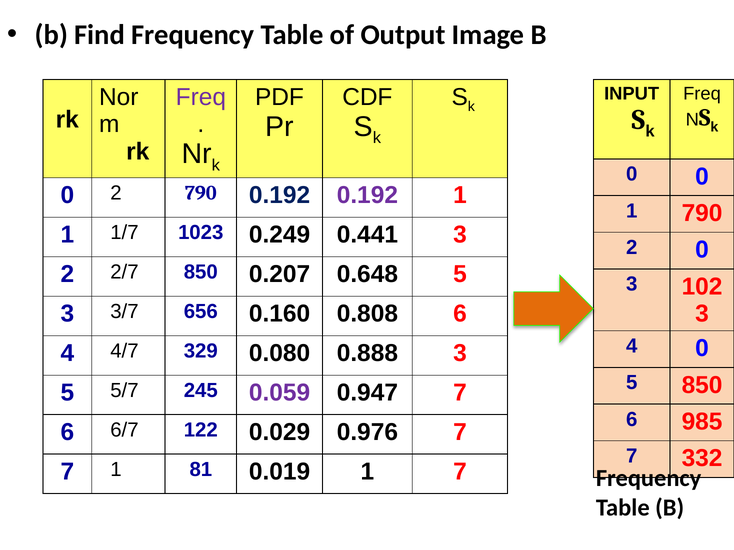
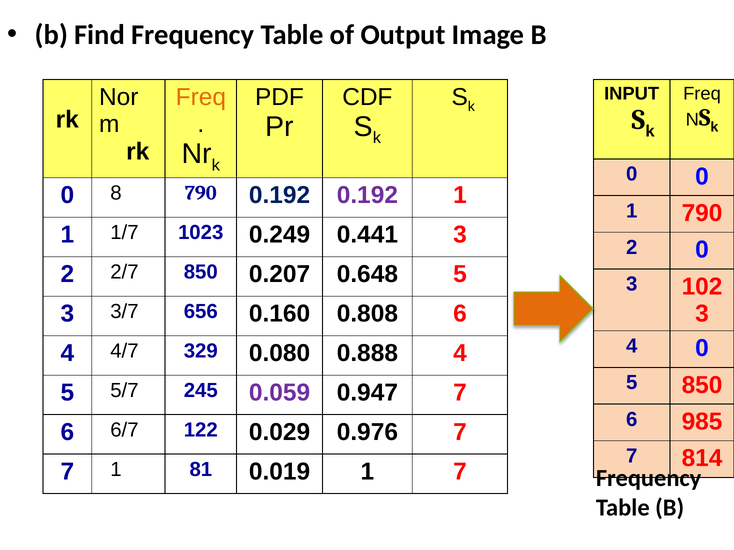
Freq colour: purple -> orange (201, 97)
0 2: 2 -> 8 (116, 193)
0.888 3: 3 -> 4 (460, 354)
332: 332 -> 814 (702, 459)
